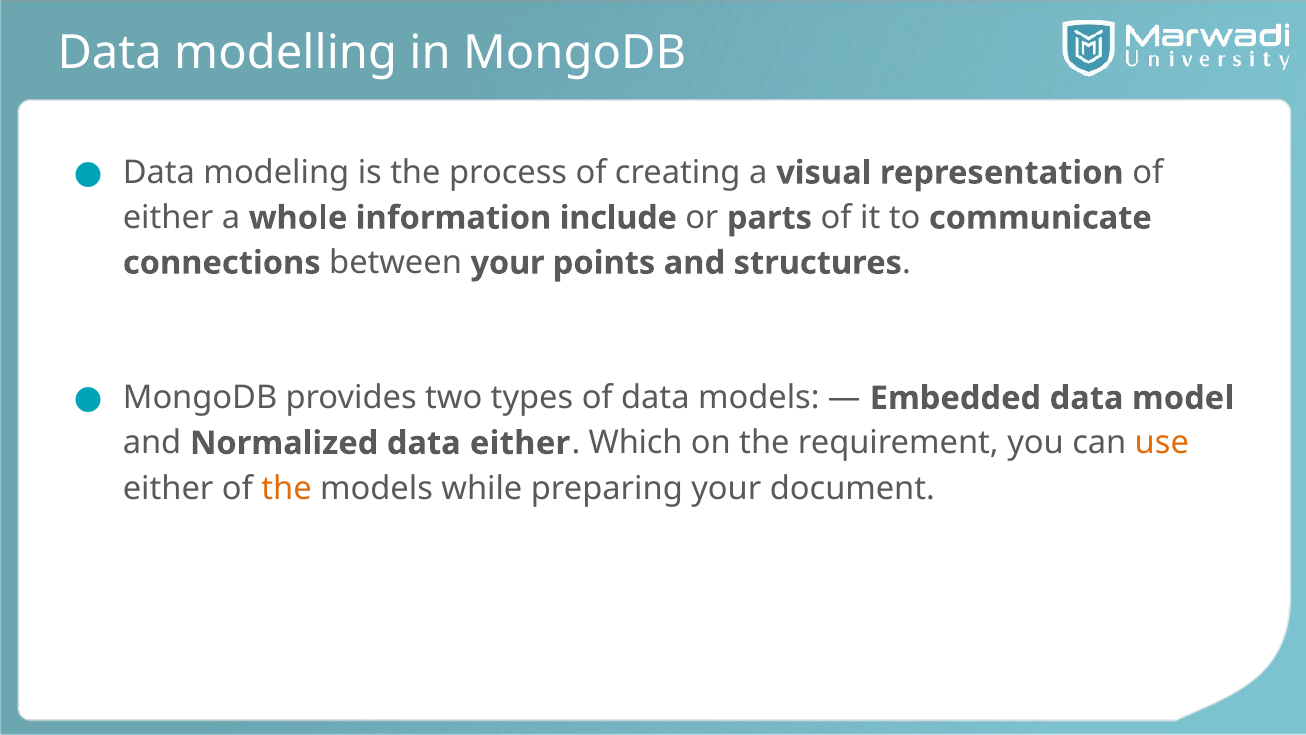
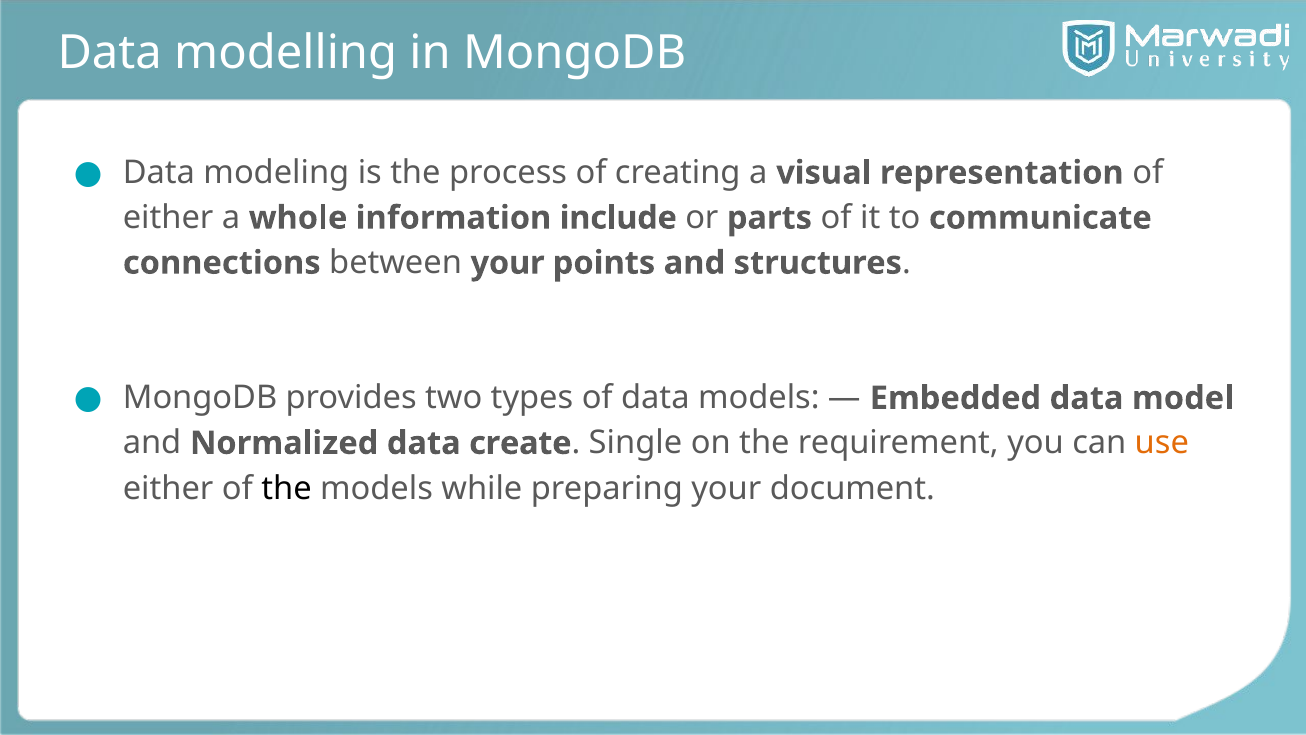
data either: either -> create (520, 443)
Which: Which -> Single (635, 443)
the colour: orange -> black (287, 488)
